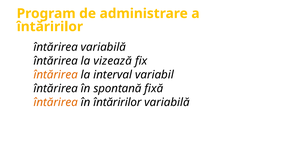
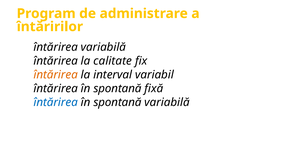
vizează: vizează -> calitate (113, 61)
întărirea colour: orange -> blue (56, 103)
întăririlor: întăririlor -> spontană (117, 103)
